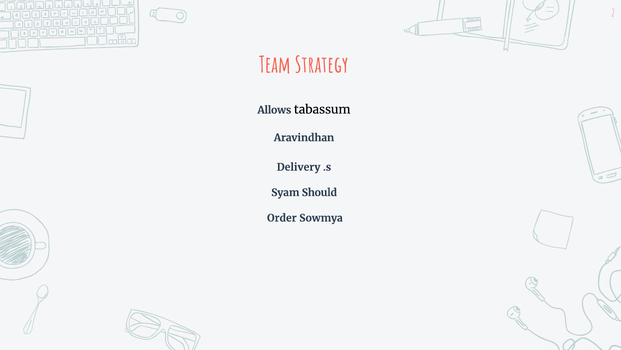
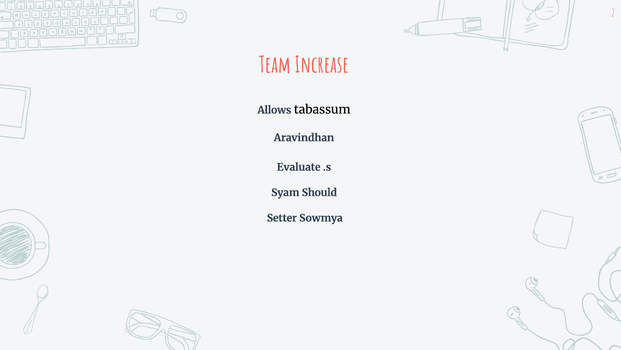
Strategy: Strategy -> Increase (322, 65)
Delivery: Delivery -> Evaluate (299, 167)
Order: Order -> Setter (282, 218)
